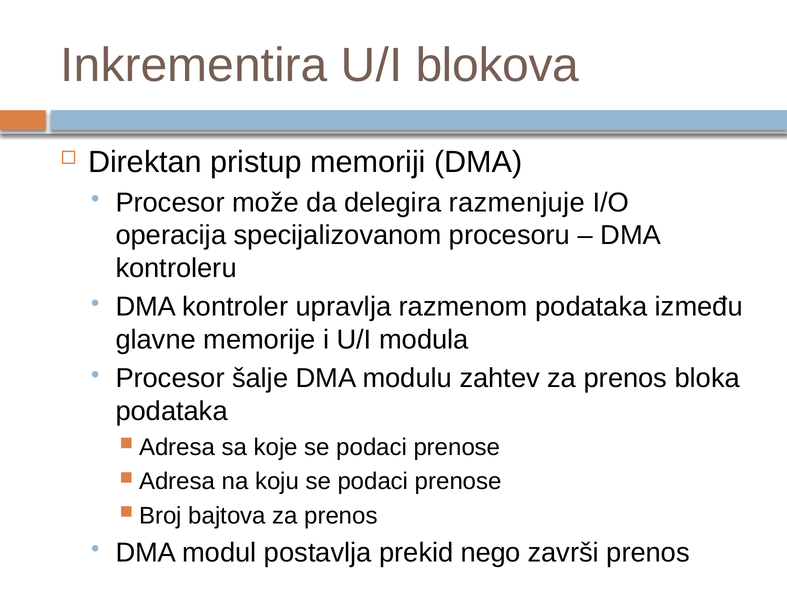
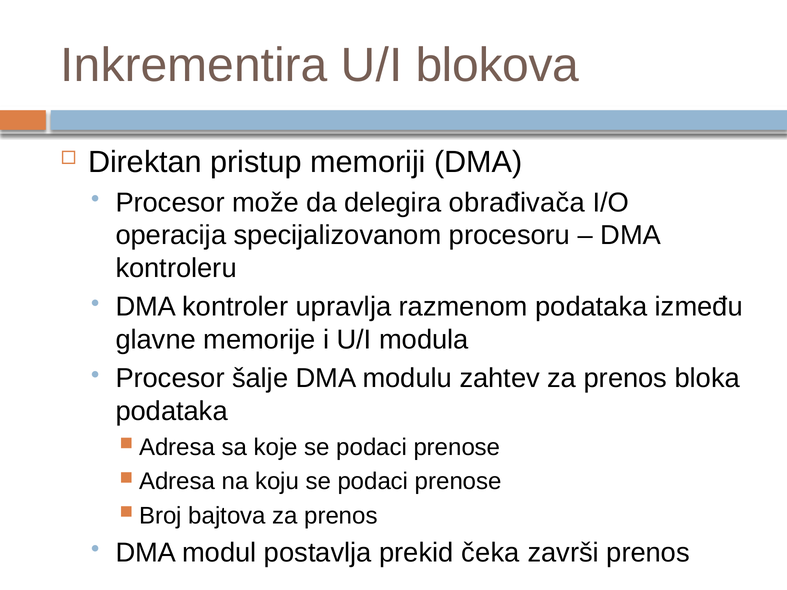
razmenjuje: razmenjuje -> obrađivača (517, 203)
nego: nego -> čeka (490, 553)
